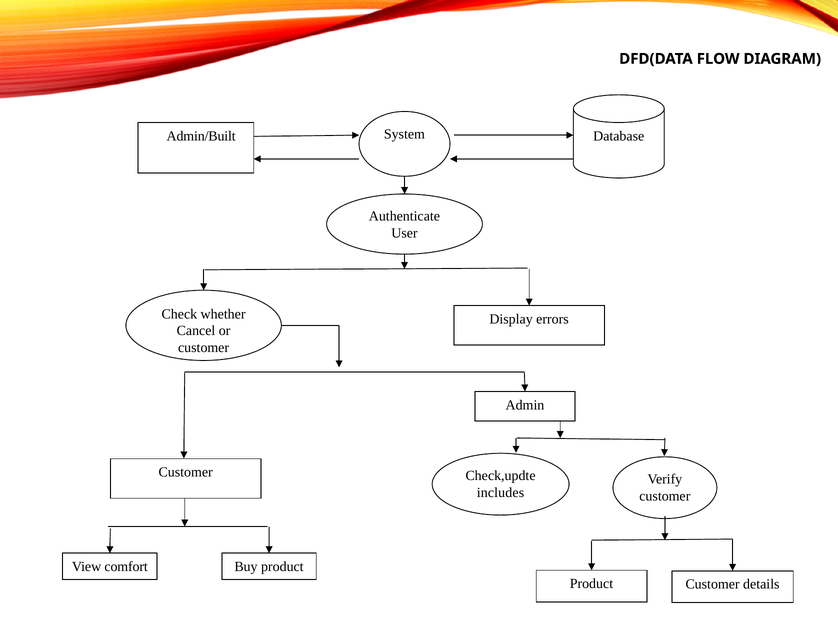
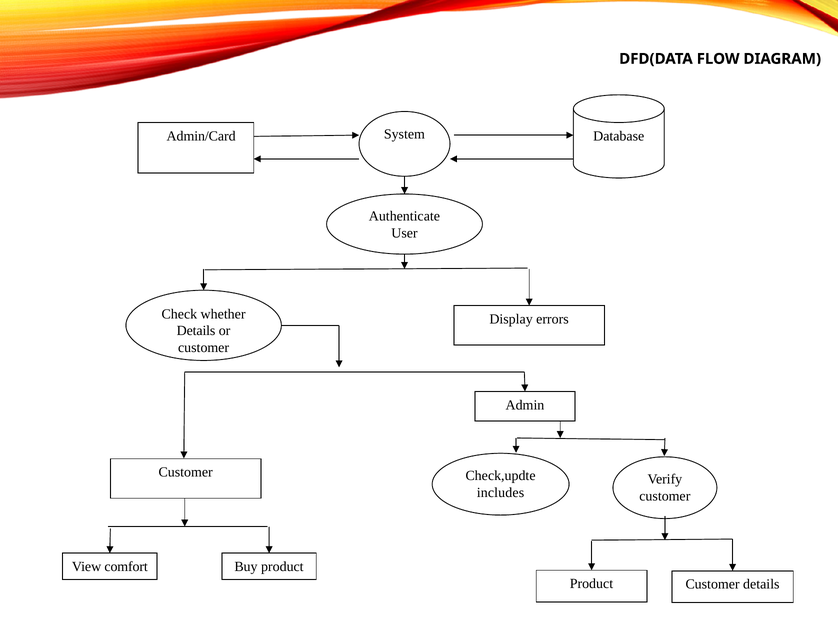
Admin/Built: Admin/Built -> Admin/Card (201, 136)
Cancel: Cancel -> Details (196, 331)
